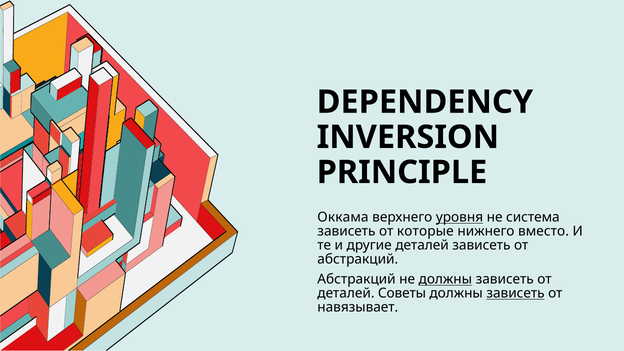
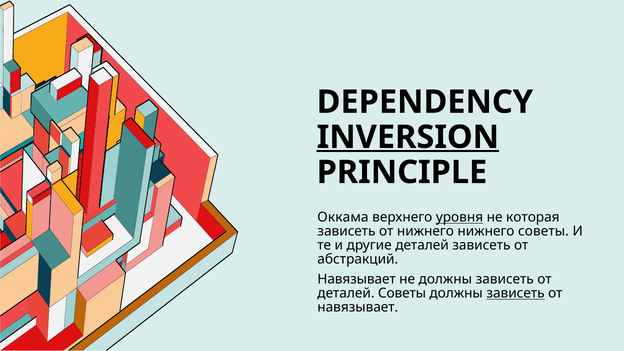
INVERSION underline: none -> present (408, 137)
система: система -> которая (533, 217)
от которые: которые -> нижнего (425, 231)
нижнего вместо: вместо -> советы (543, 231)
Абстракций: Абстракций -> Навязывает (357, 279)
должны underline: present -> none (445, 279)
